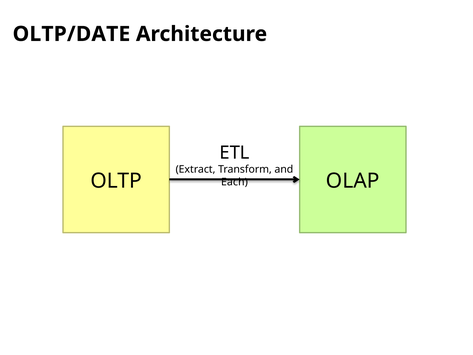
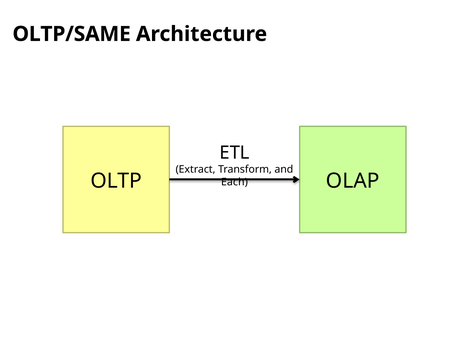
OLTP/DATE: OLTP/DATE -> OLTP/SAME (72, 34)
